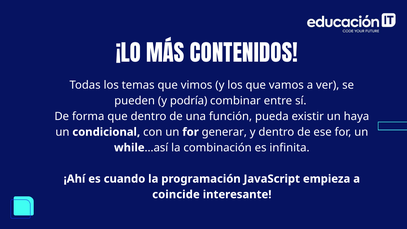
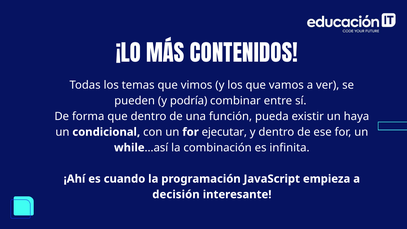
generar: generar -> ejecutar (224, 132)
coincide: coincide -> decisión (176, 194)
